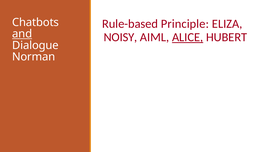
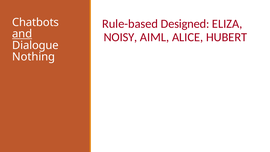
Principle: Principle -> Designed (185, 24)
ALICE underline: present -> none (188, 37)
Norman: Norman -> Nothing (34, 57)
